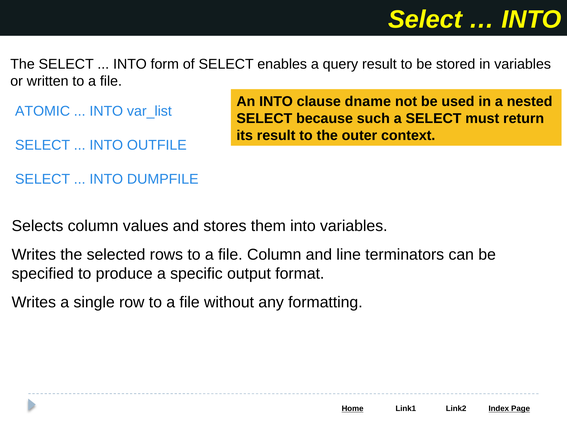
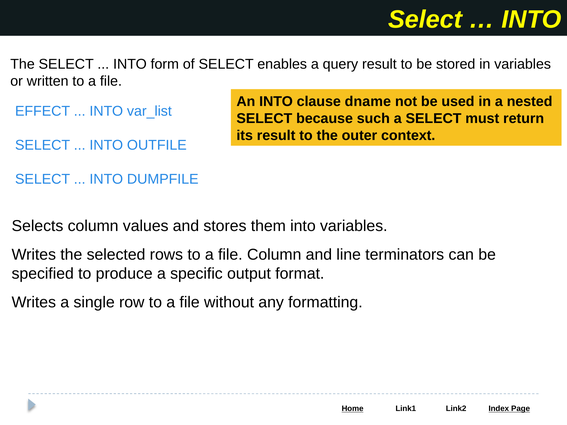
ATOMIC: ATOMIC -> EFFECT (43, 111)
